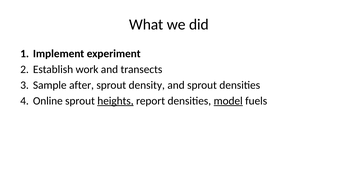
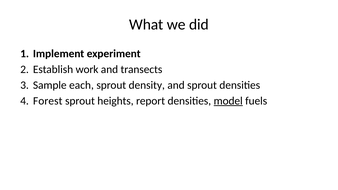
after: after -> each (81, 85)
Online: Online -> Forest (48, 101)
heights underline: present -> none (115, 101)
